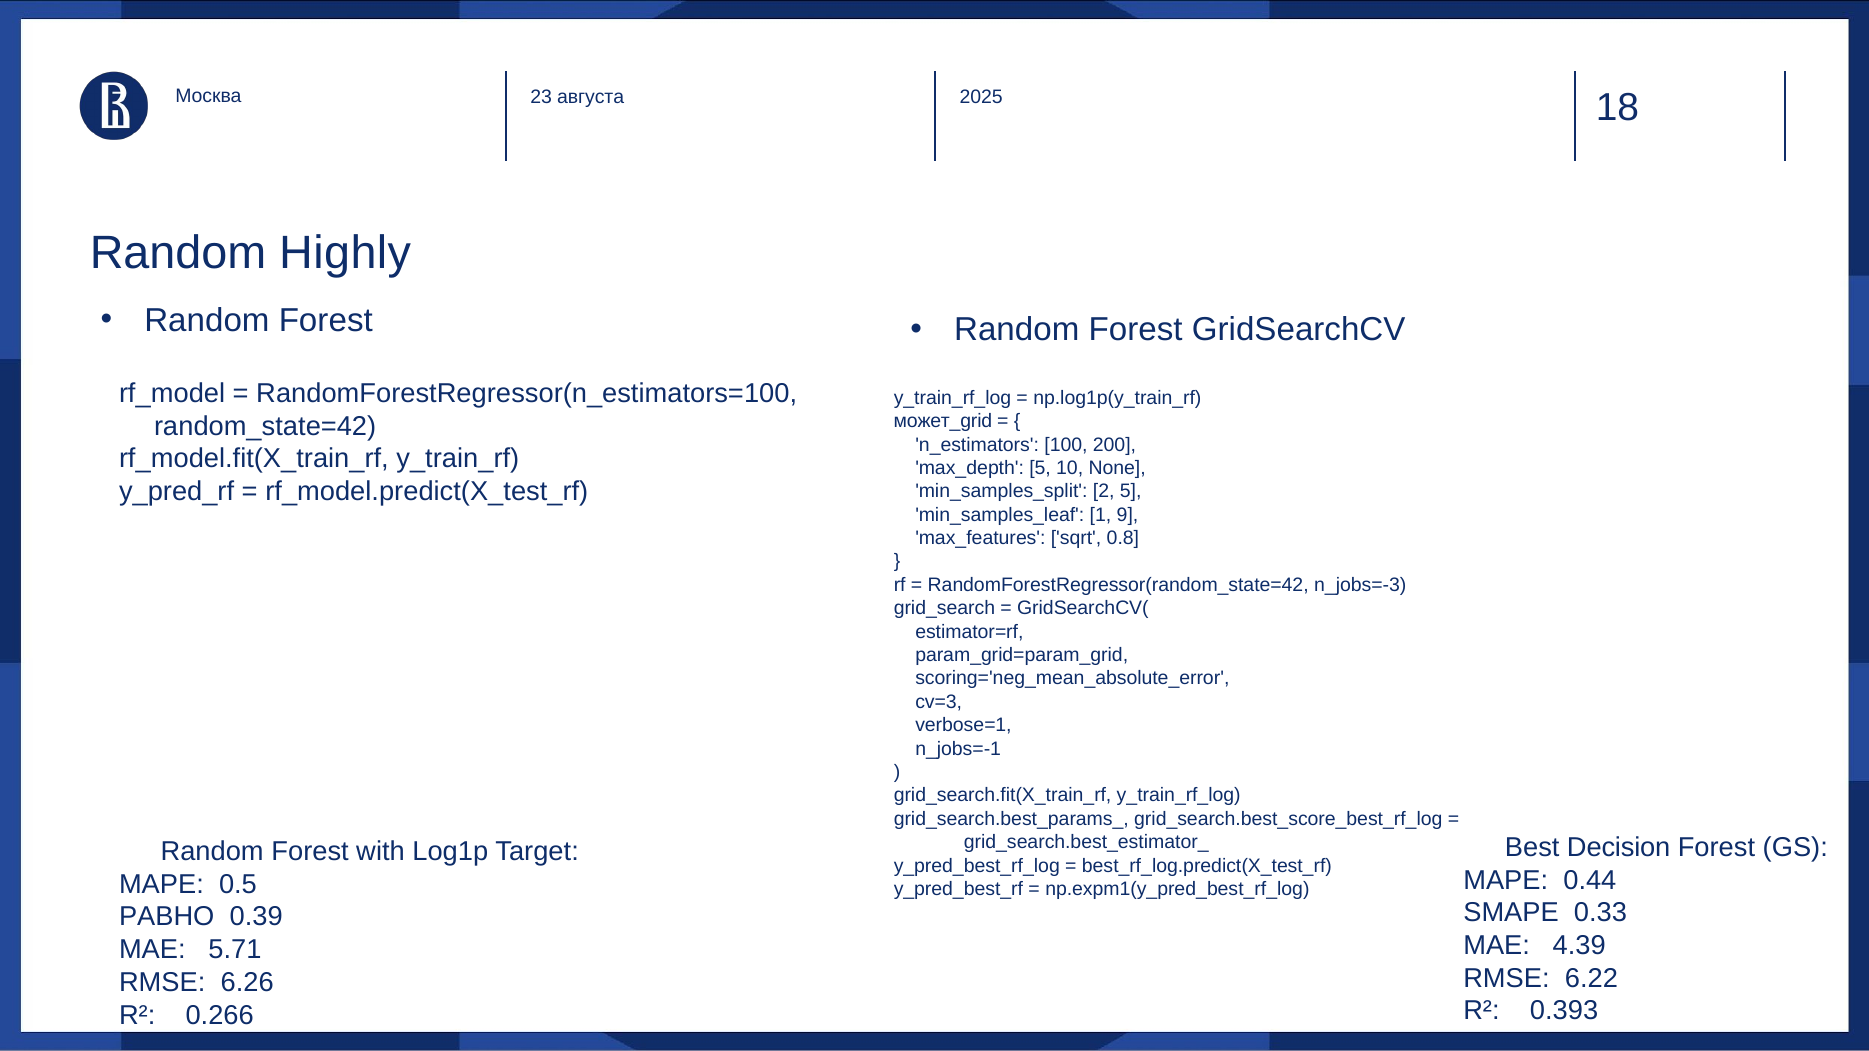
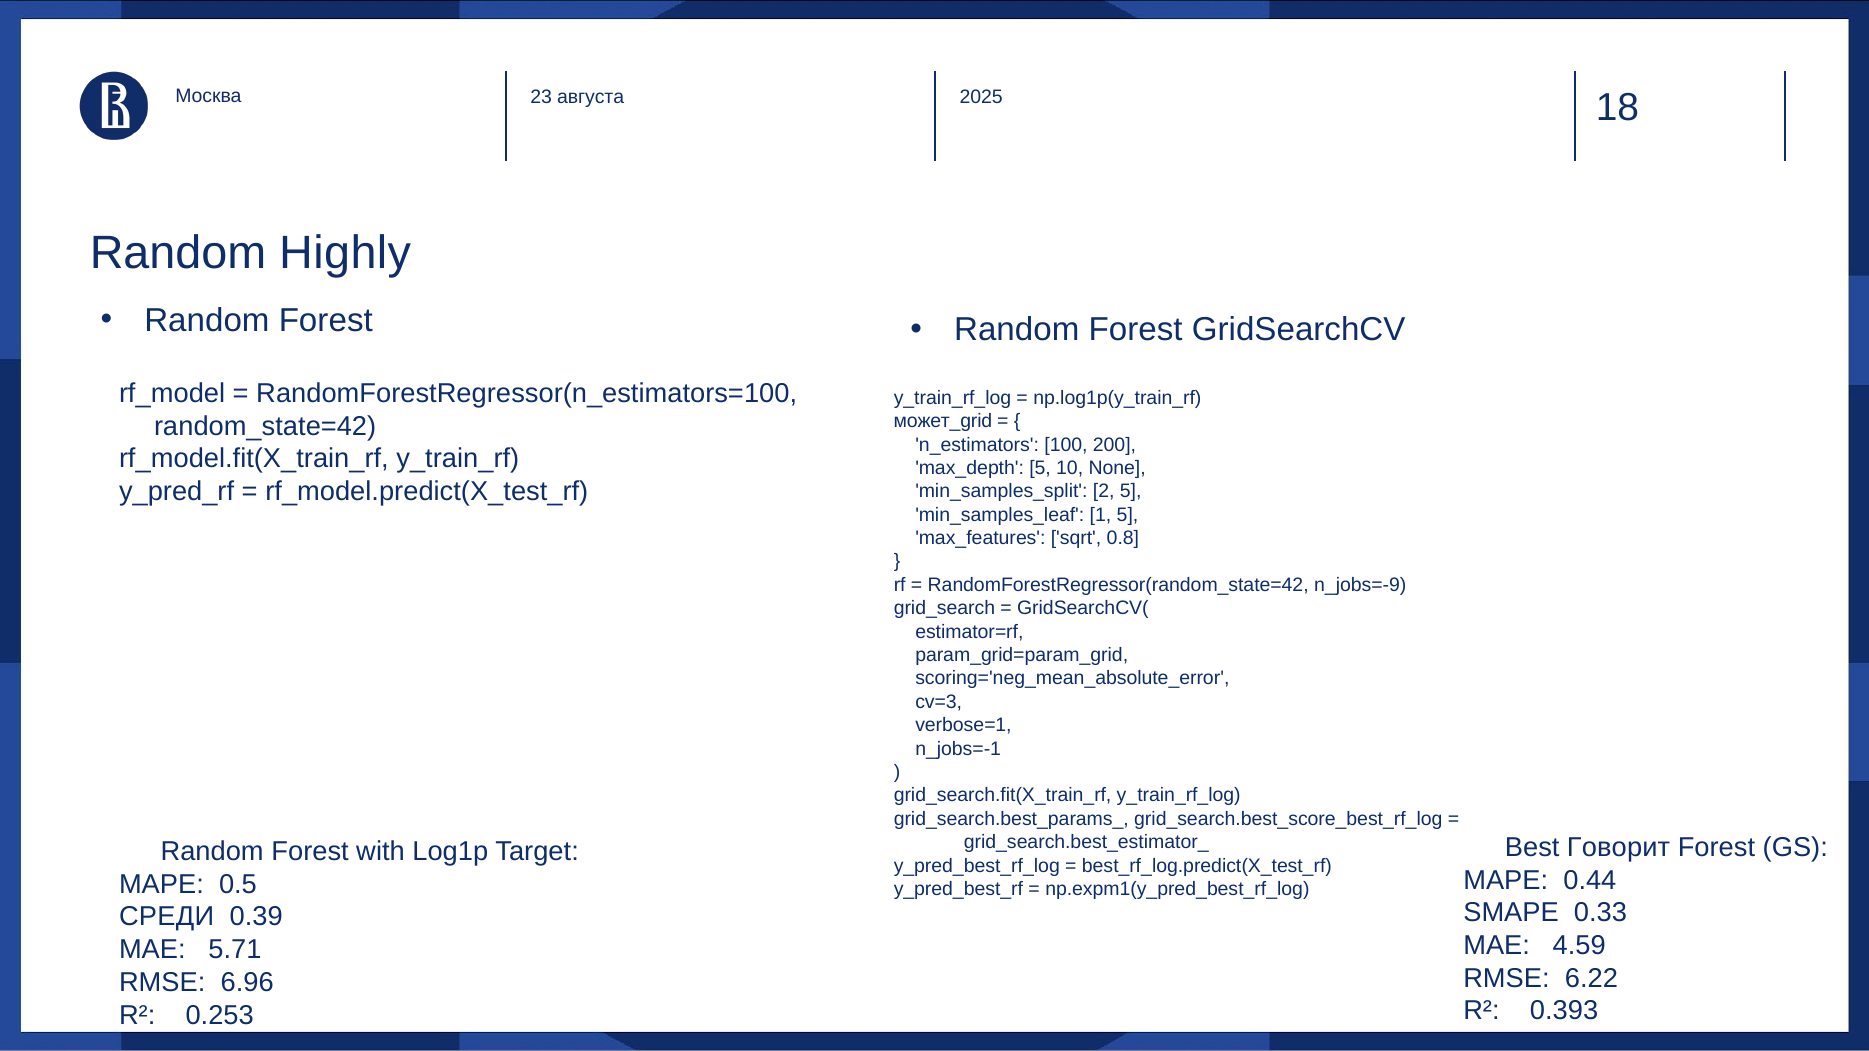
1 9: 9 -> 5 (1128, 515)
n_jobs=-3: n_jobs=-3 -> n_jobs=-9 (1360, 585)
Decision: Decision -> Говорит (1619, 848)
РАВНО: РАВНО -> СРЕДИ (167, 917)
4.39: 4.39 -> 4.59 (1579, 946)
6.26: 6.26 -> 6.96 (247, 983)
0.266: 0.266 -> 0.253 (220, 1015)
